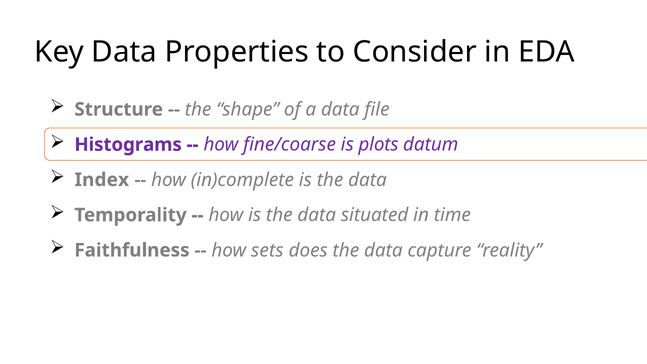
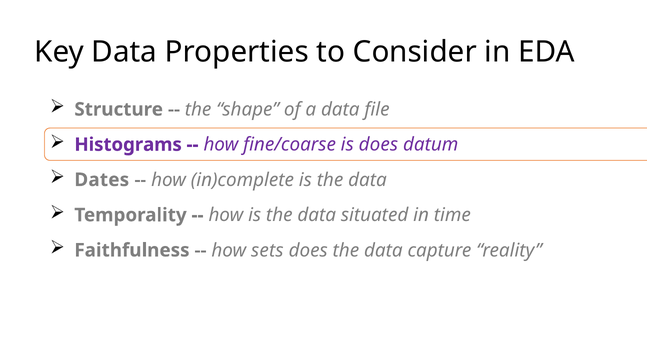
is plots: plots -> does (378, 145)
Index: Index -> Dates (102, 180)
